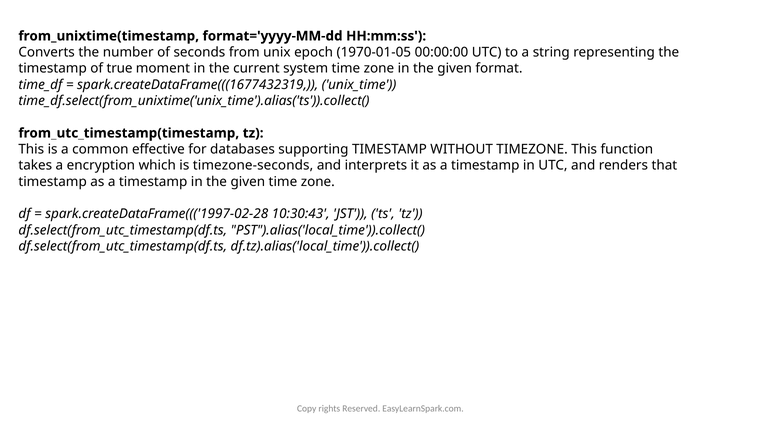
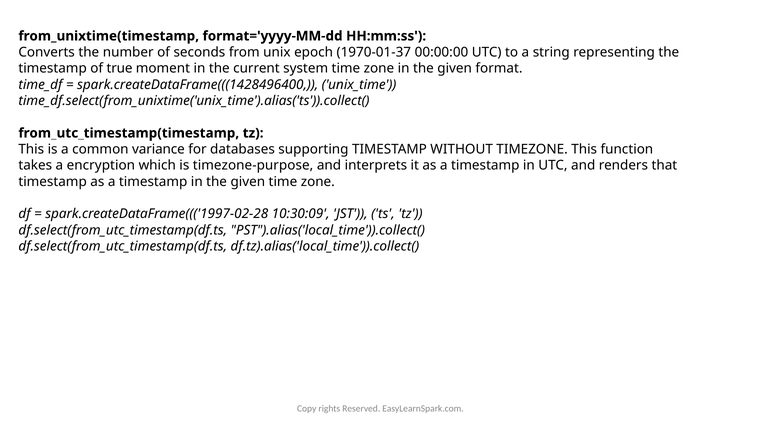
1970-01-05: 1970-01-05 -> 1970-01-37 (374, 52)
spark.createDataFrame(((1677432319: spark.createDataFrame(((1677432319 -> spark.createDataFrame(((1428496400 (198, 85)
effective: effective -> variance (158, 149)
timezone-seconds: timezone-seconds -> timezone-purpose (253, 165)
10:30:43: 10:30:43 -> 10:30:09 (301, 214)
